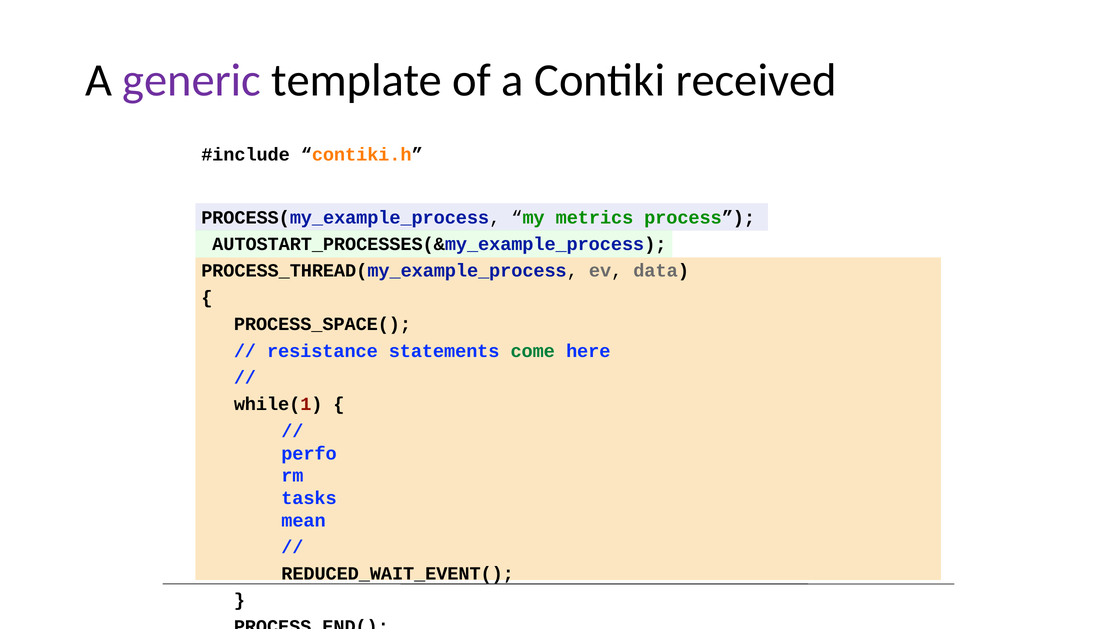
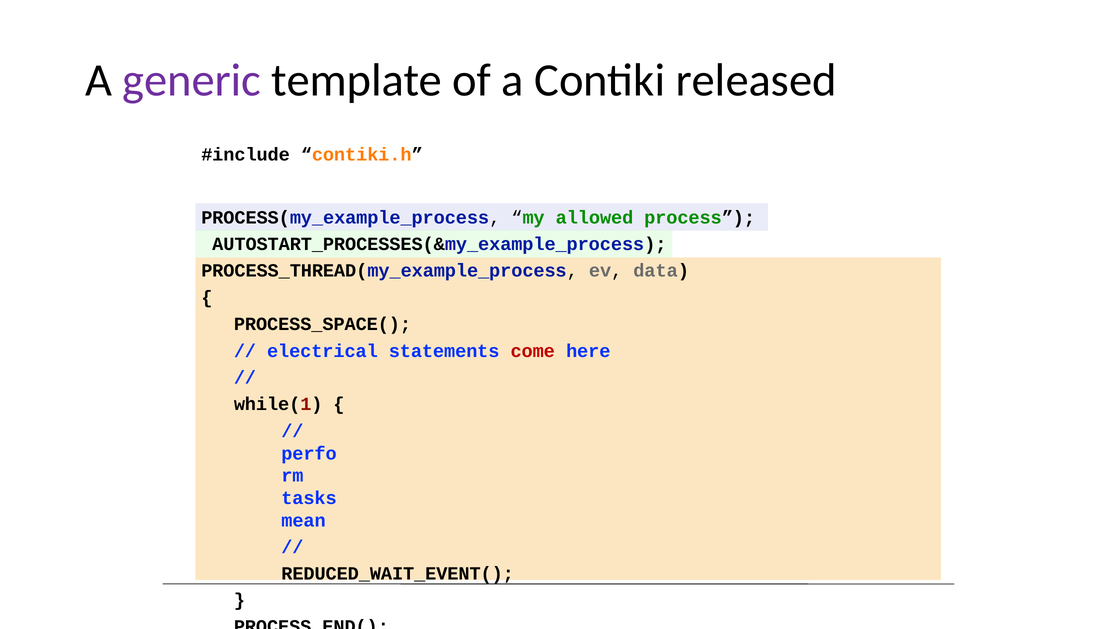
received: received -> released (756, 80)
metrics: metrics -> allowed (595, 217)
resistance: resistance -> electrical (322, 351)
come colour: green -> red (533, 351)
